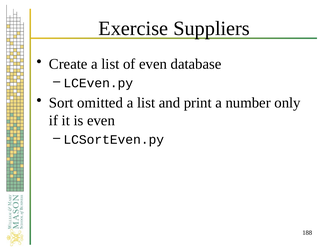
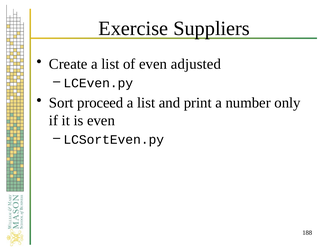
database: database -> adjusted (196, 64)
omitted: omitted -> proceed (100, 103)
